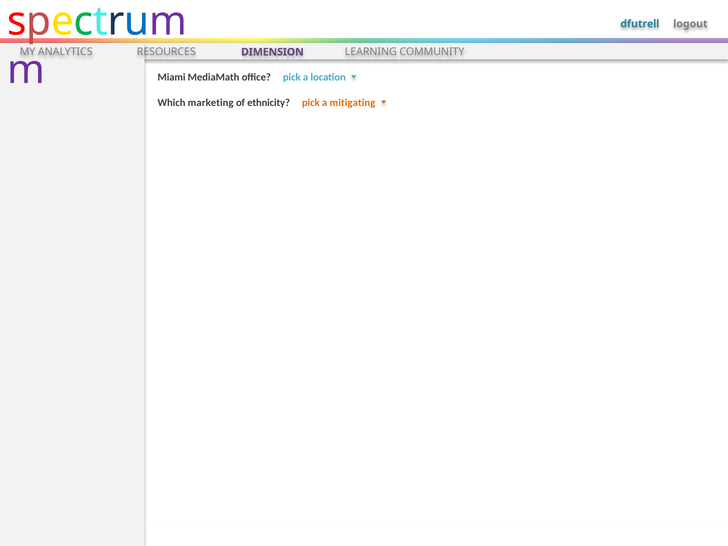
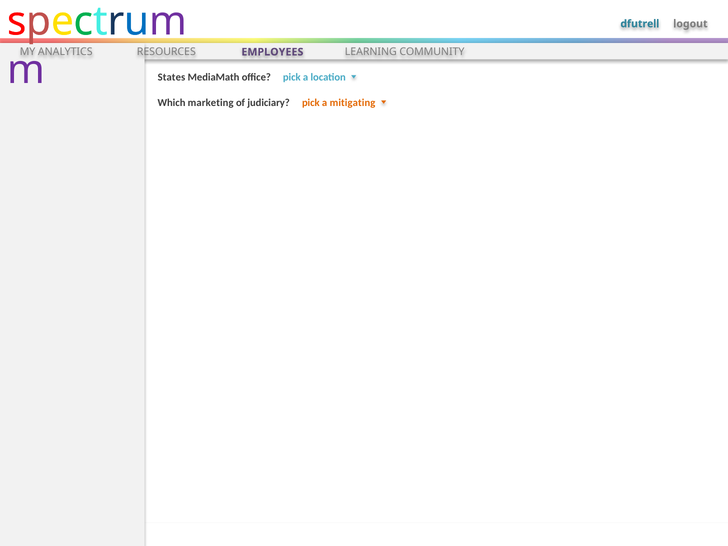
DIMENSION: DIMENSION -> EMPLOYEES (272, 52)
Miami: Miami -> States (171, 77)
ethnicity: ethnicity -> judiciary (269, 103)
